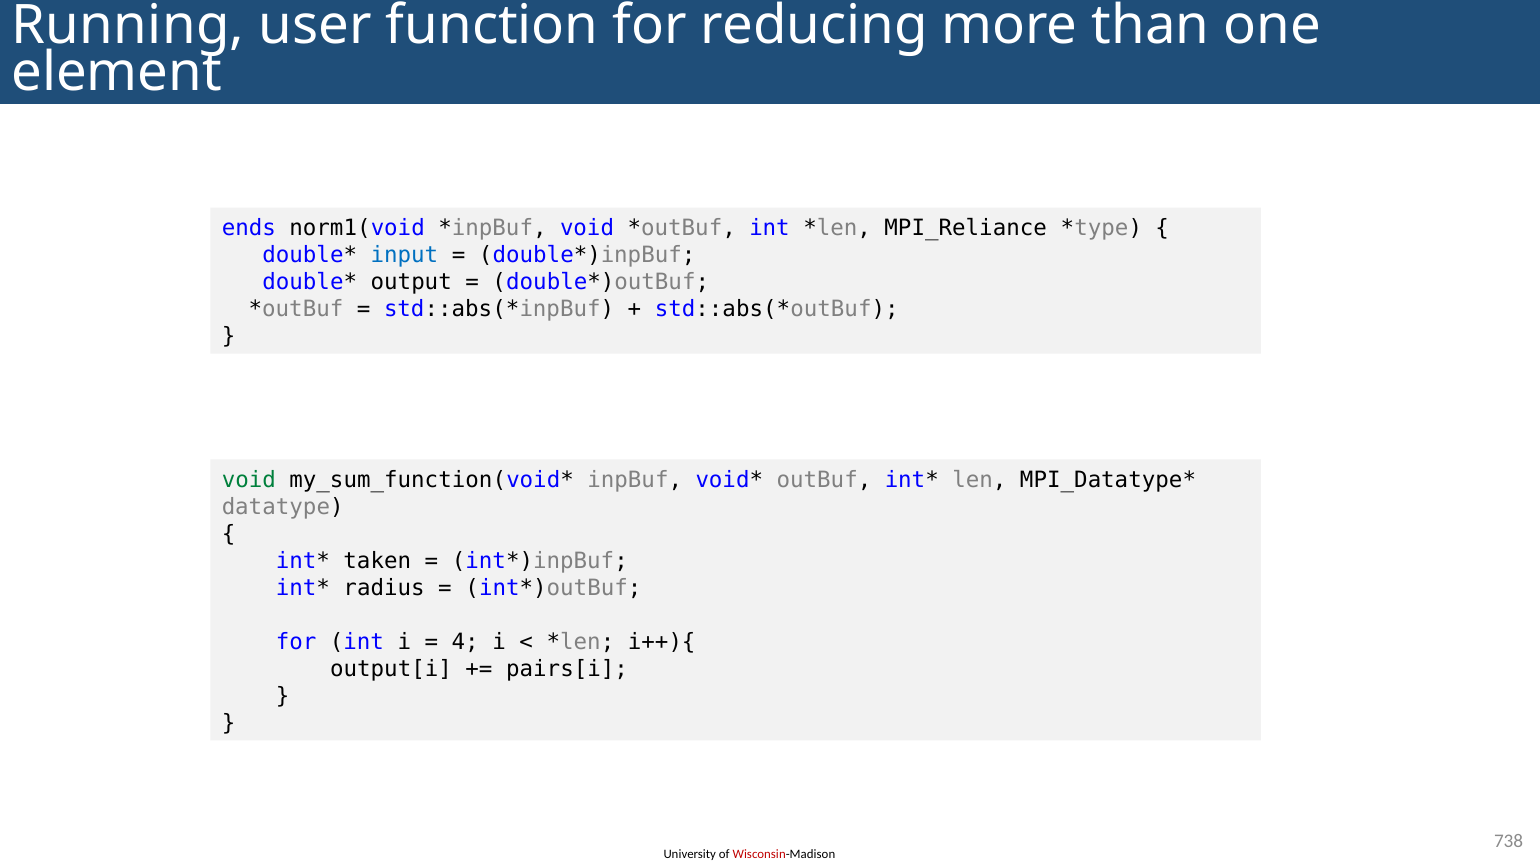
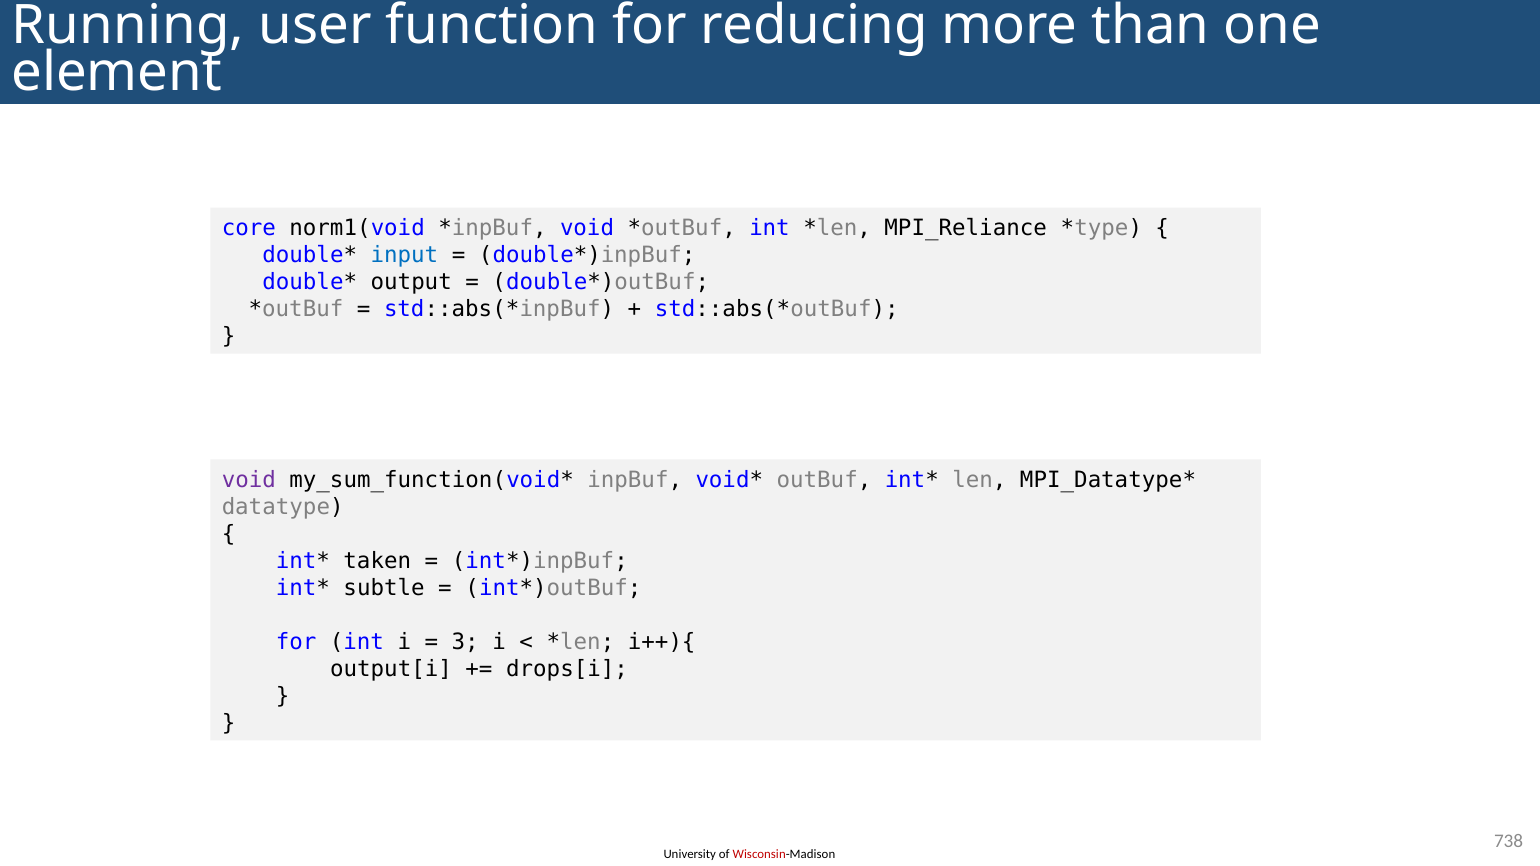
ends: ends -> core (249, 228)
void colour: green -> purple (249, 480)
radius: radius -> subtle (384, 588)
4: 4 -> 3 (465, 642)
pairs[i: pairs[i -> drops[i (567, 669)
